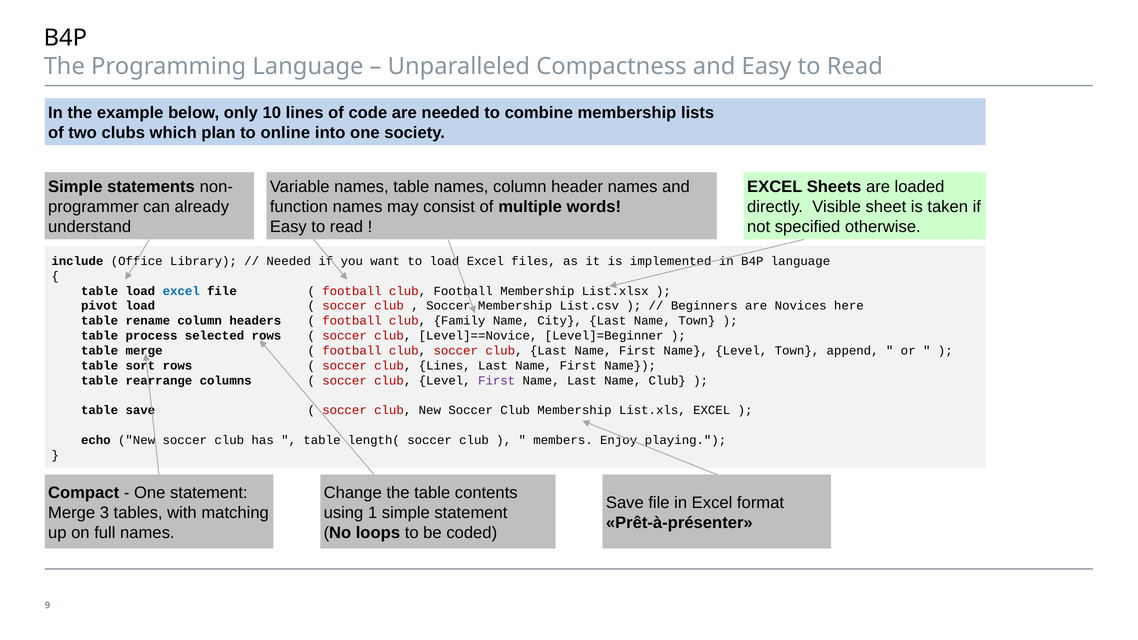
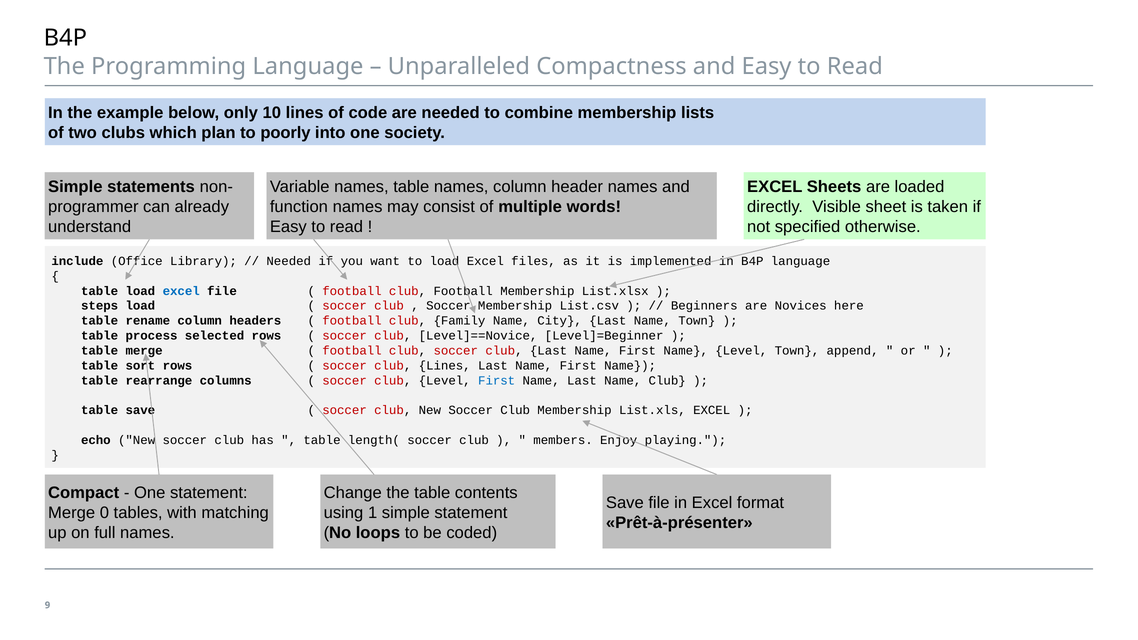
online: online -> poorly (285, 133)
pivot: pivot -> steps (100, 306)
First colour: purple -> blue (497, 381)
3: 3 -> 0 (104, 513)
